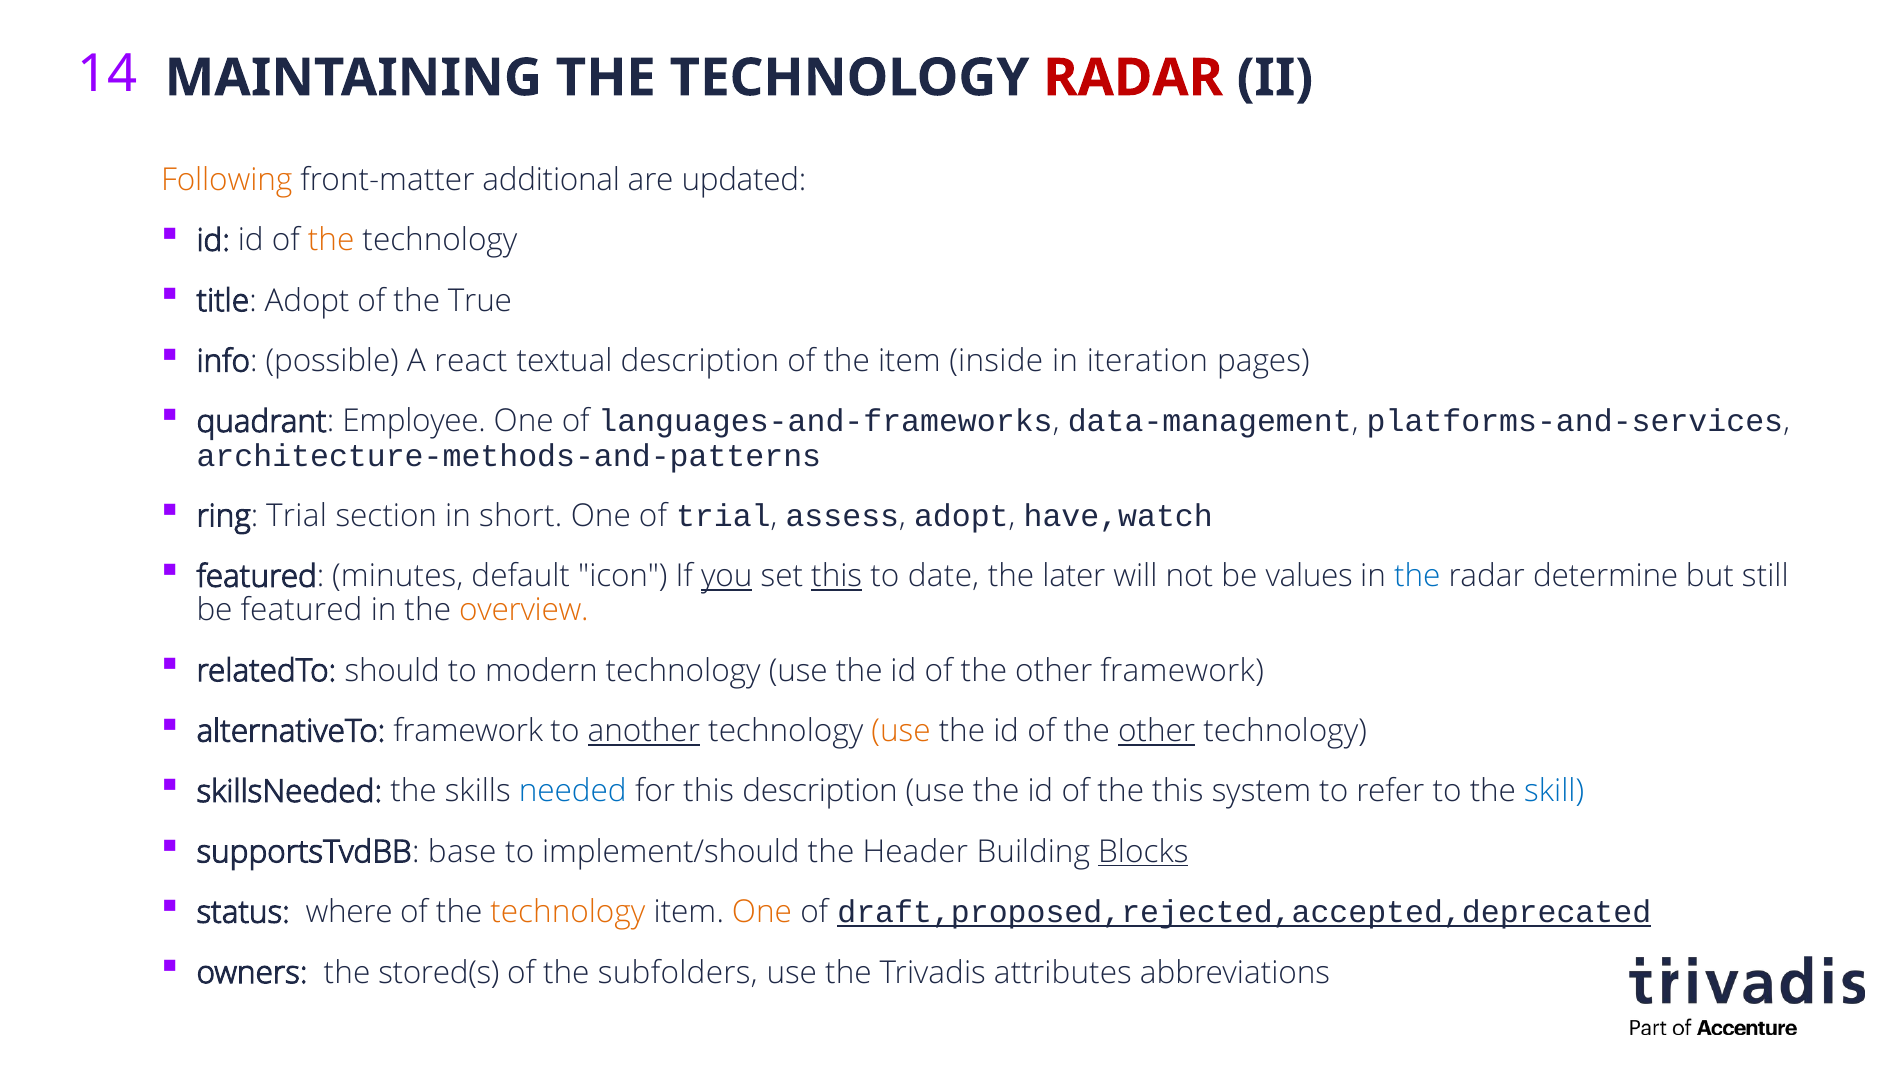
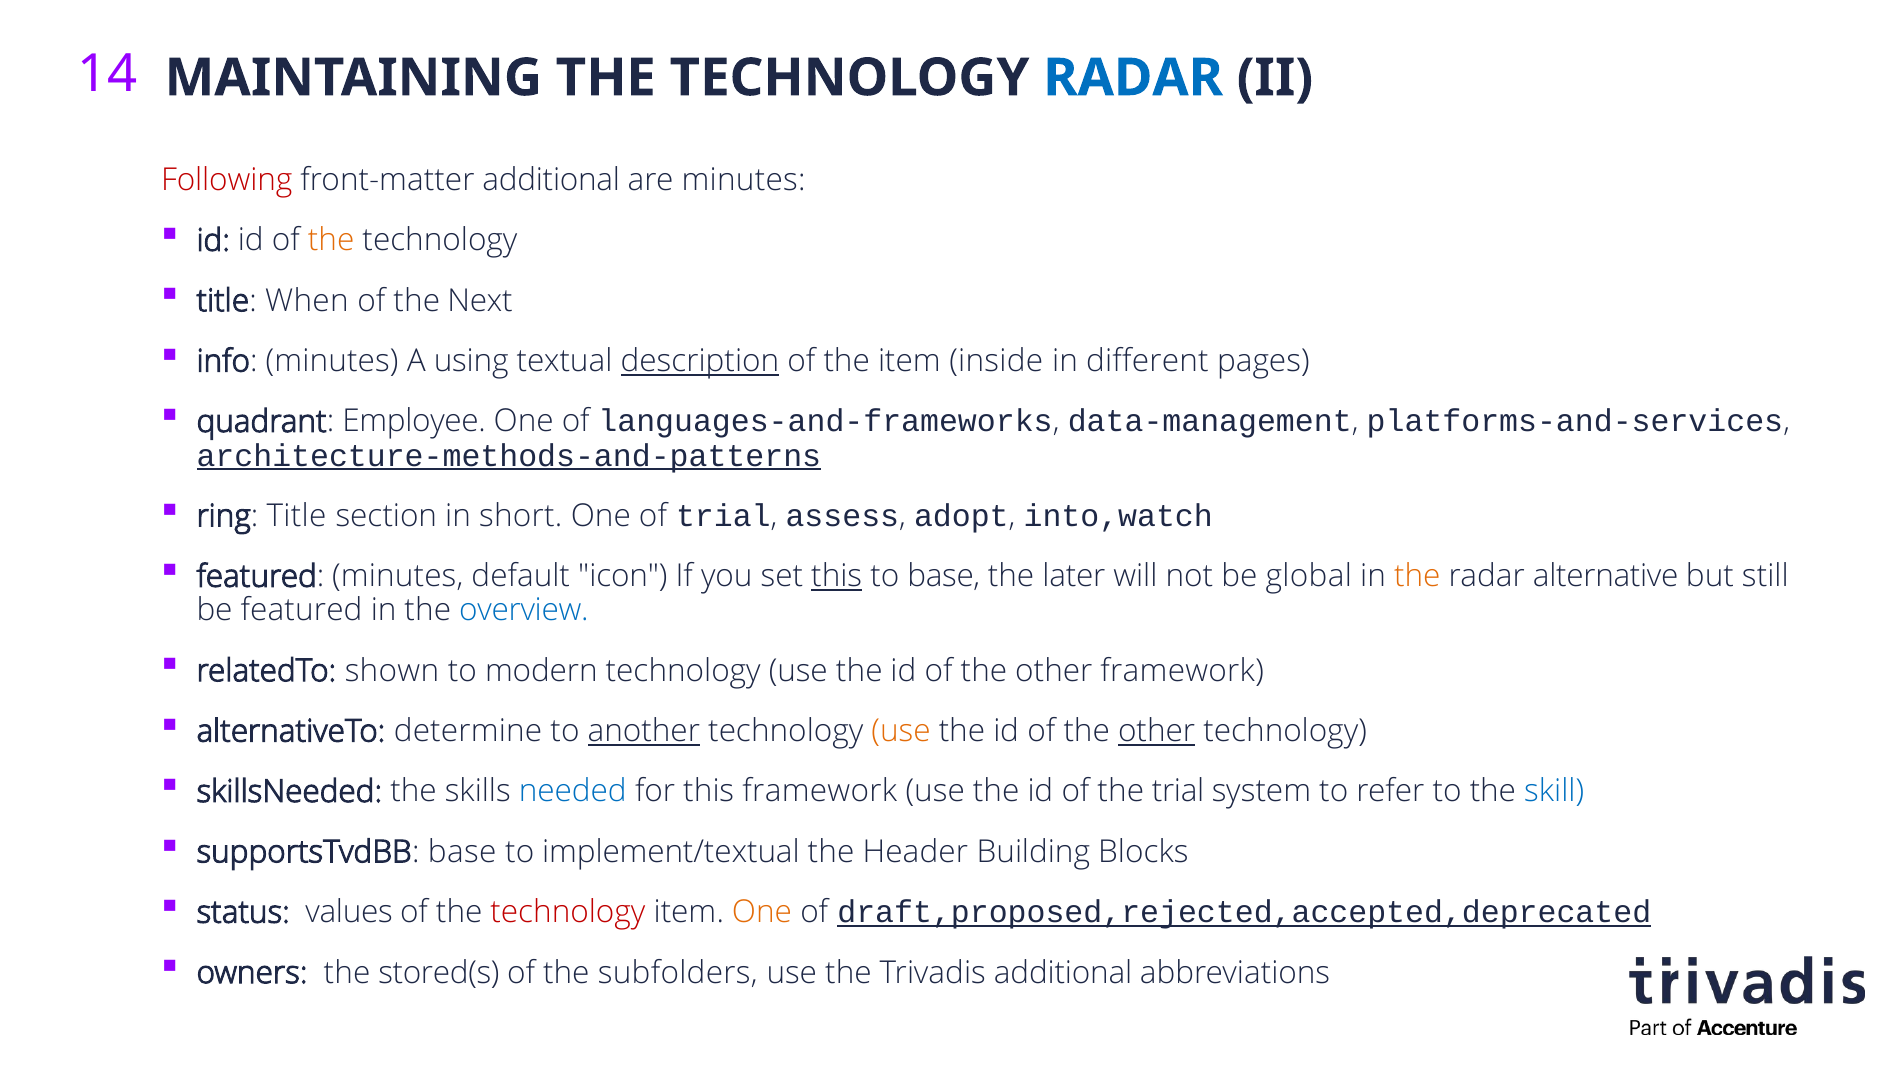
RADAR colour: red -> blue (1133, 78)
Following colour: orange -> red (227, 180)
are updated: updated -> minutes (744, 180)
title Adopt: Adopt -> When (307, 301)
True: True -> Next (480, 301)
info possible: possible -> minutes (332, 361)
react: react -> using (471, 361)
description underline: none -> present (700, 361)
iteration: iteration -> different (1147, 361)
architecture-methods-and-patterns underline: none -> present (509, 456)
ring Trial: Trial -> Title (297, 516)
have,watch: have,watch -> into,watch (1118, 516)
you underline: present -> none (727, 577)
to date: date -> base (944, 577)
values: values -> global (1309, 577)
the colour: blue -> orange (1417, 577)
determine: determine -> alternative (1606, 577)
overview colour: orange -> blue (524, 611)
should: should -> shown (392, 671)
alternativeTo framework: framework -> determine (468, 731)
this description: description -> framework (820, 792)
the this: this -> trial (1178, 792)
implement/should: implement/should -> implement/textual (671, 852)
Blocks underline: present -> none (1143, 852)
where: where -> values (349, 913)
technology colour: orange -> red (568, 913)
Trivadis attributes: attributes -> additional (1063, 973)
